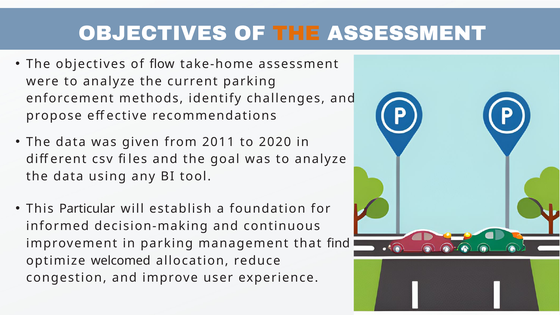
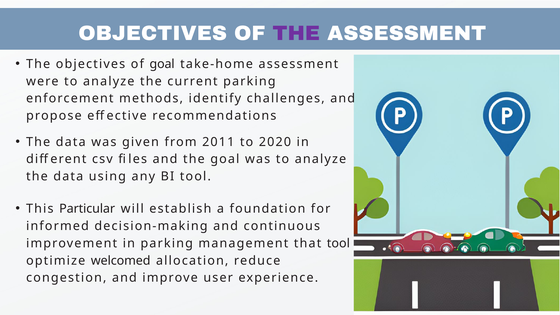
THE colour: orange -> purple (296, 33)
of flow: flow -> goal (162, 64)
that find: find -> tool (338, 243)
